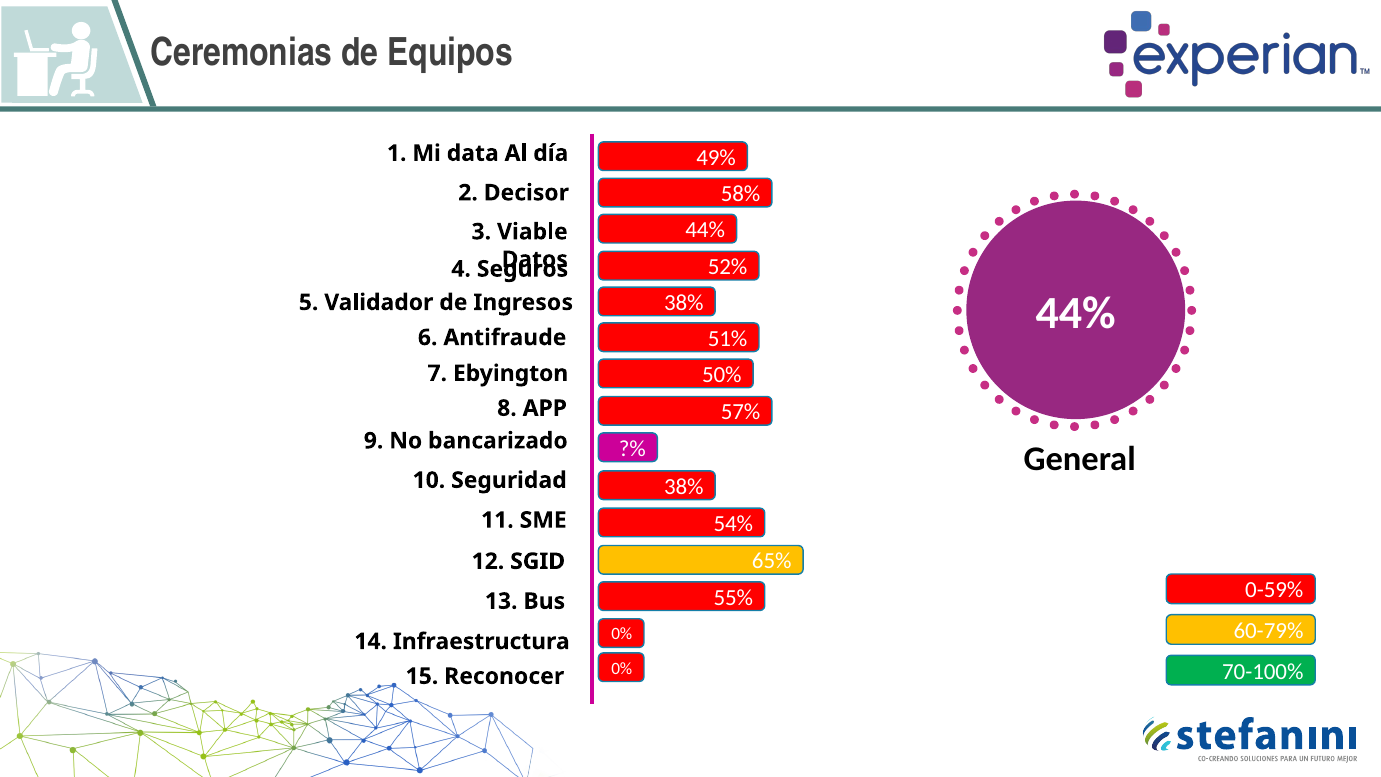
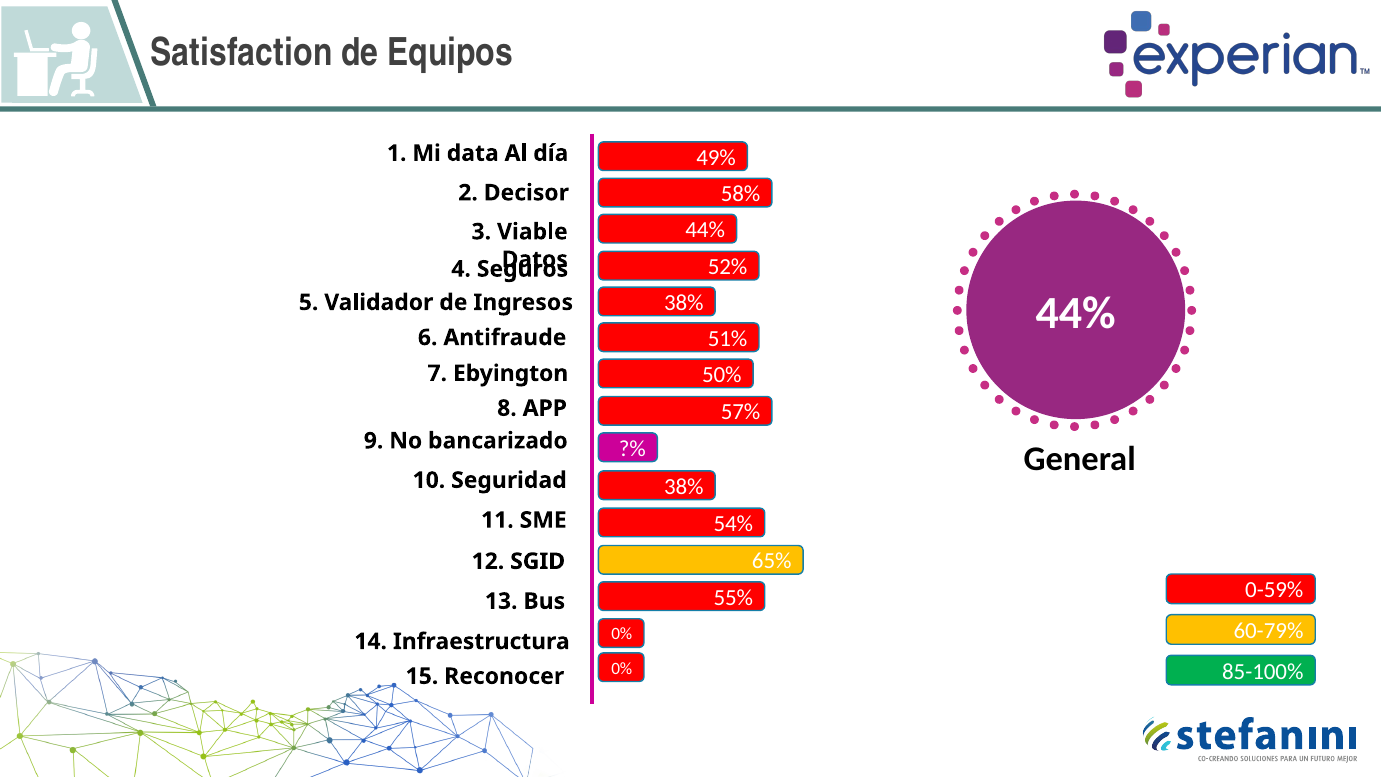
Ceremonias: Ceremonias -> Satisfaction (241, 52)
70-100%: 70-100% -> 85-100% (1263, 672)
